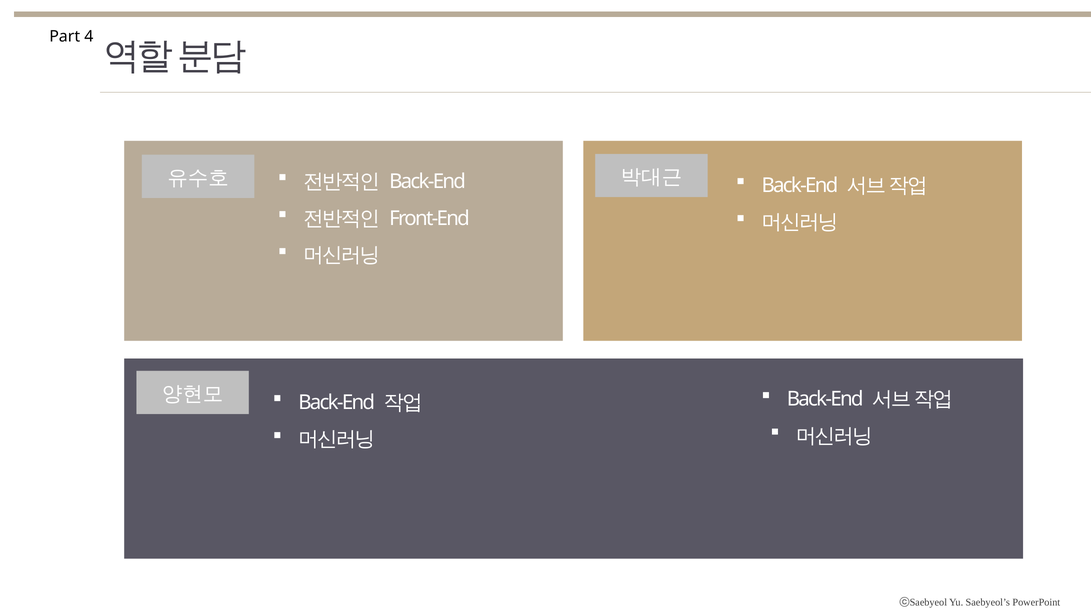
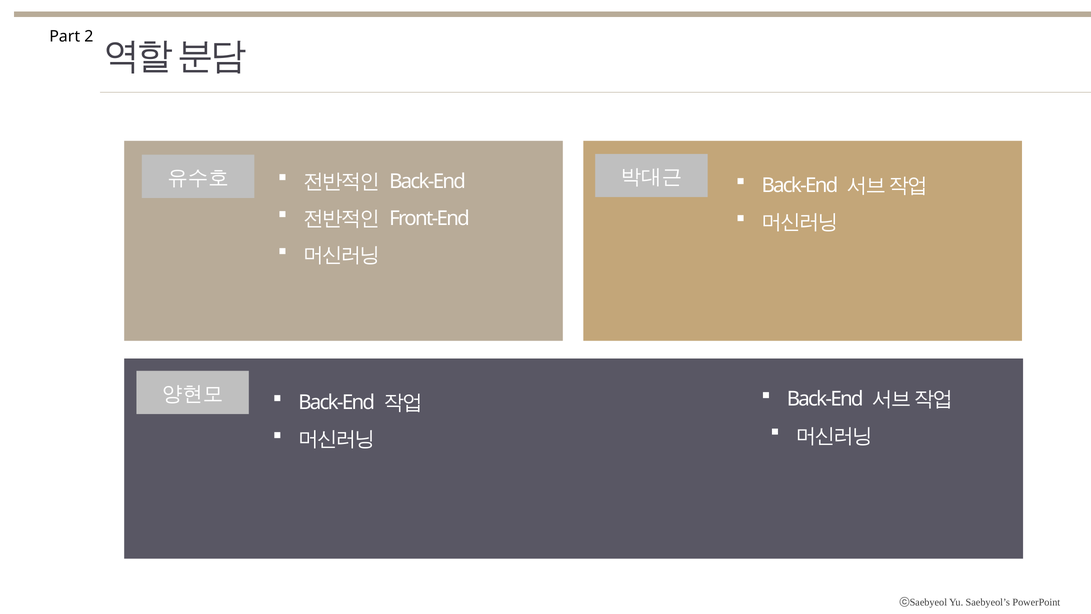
4: 4 -> 2 (89, 36)
